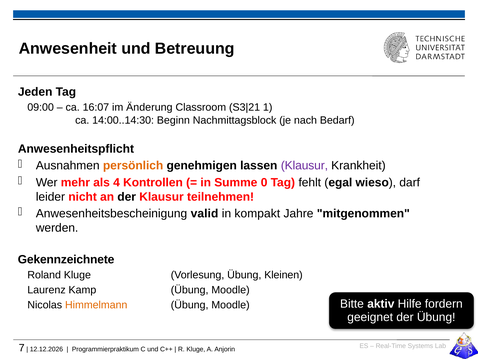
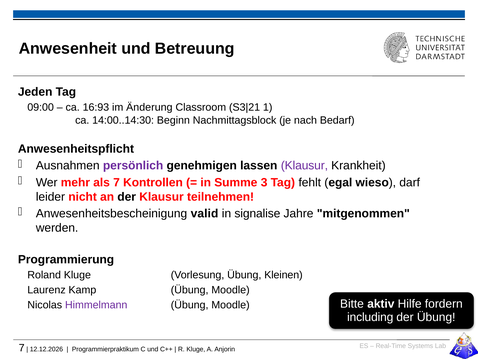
16:07: 16:07 -> 16:93 (96, 107)
persönlich colour: orange -> purple (133, 165)
als 4: 4 -> 7 (117, 182)
0: 0 -> 3 (264, 182)
kompakt: kompakt -> signalise (257, 213)
Gekennzeichnete: Gekennzeichnete -> Programmierung (66, 259)
Himmelmann colour: orange -> purple (96, 304)
geeignet: geeignet -> including (370, 317)
